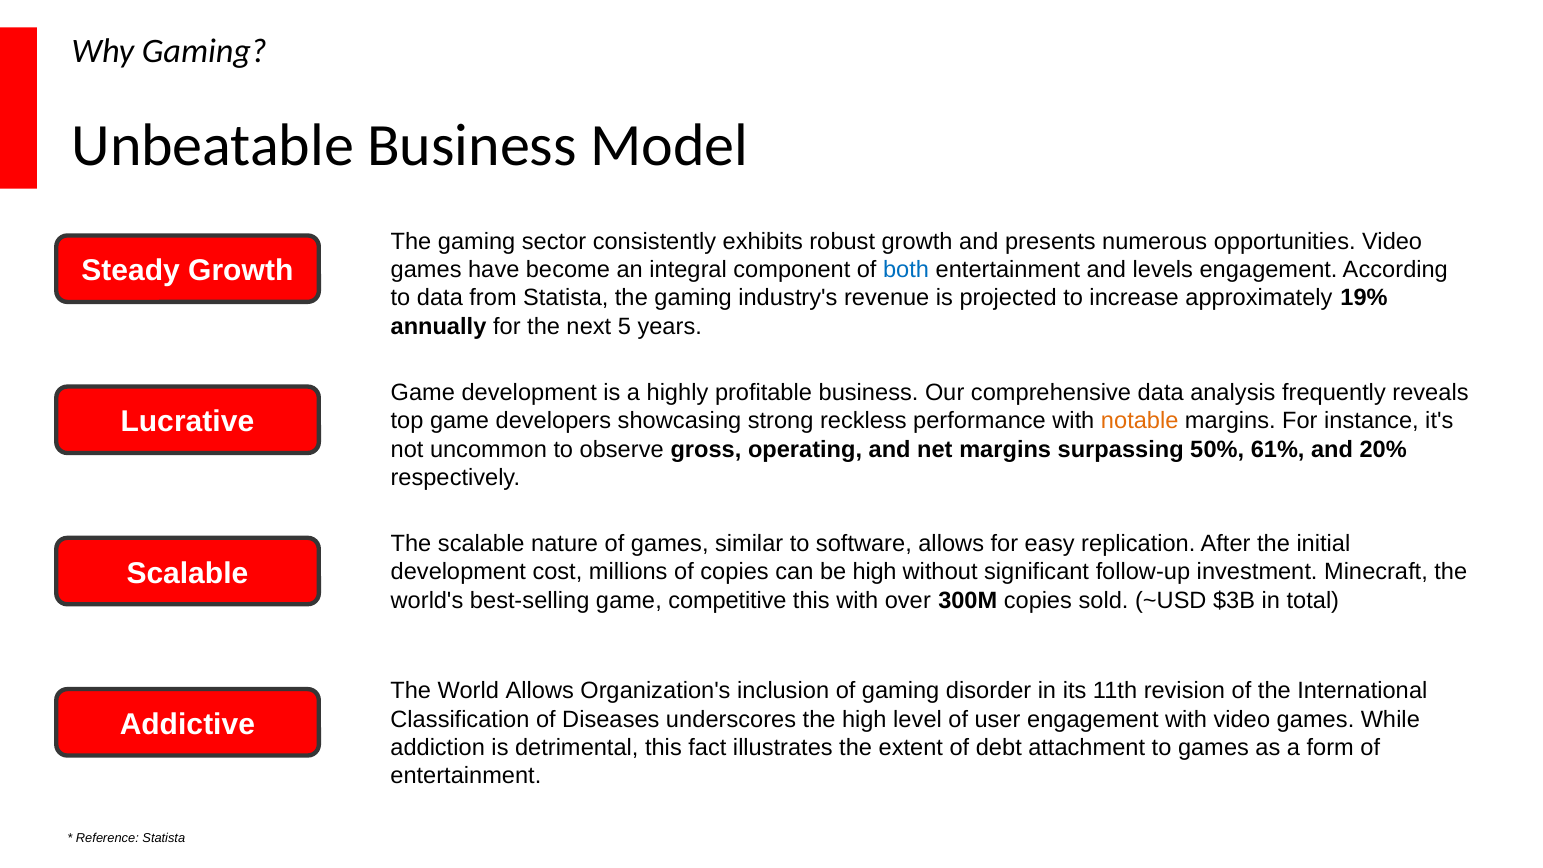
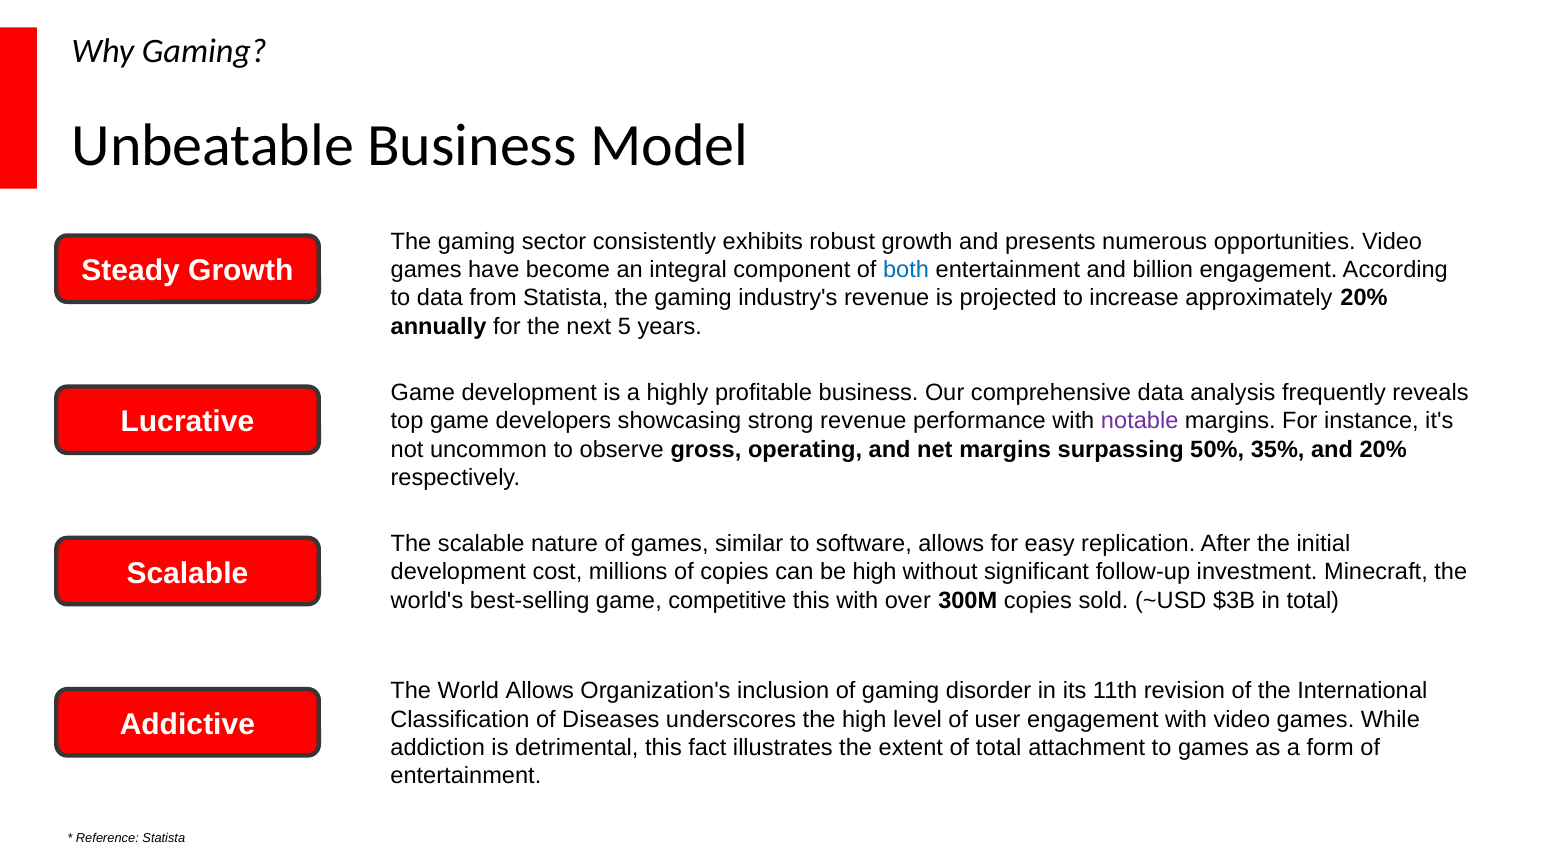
levels: levels -> billion (1163, 270)
approximately 19%: 19% -> 20% (1364, 298)
strong reckless: reckless -> revenue (863, 421)
notable colour: orange -> purple (1140, 421)
61%: 61% -> 35% (1278, 449)
of debt: debt -> total (999, 748)
